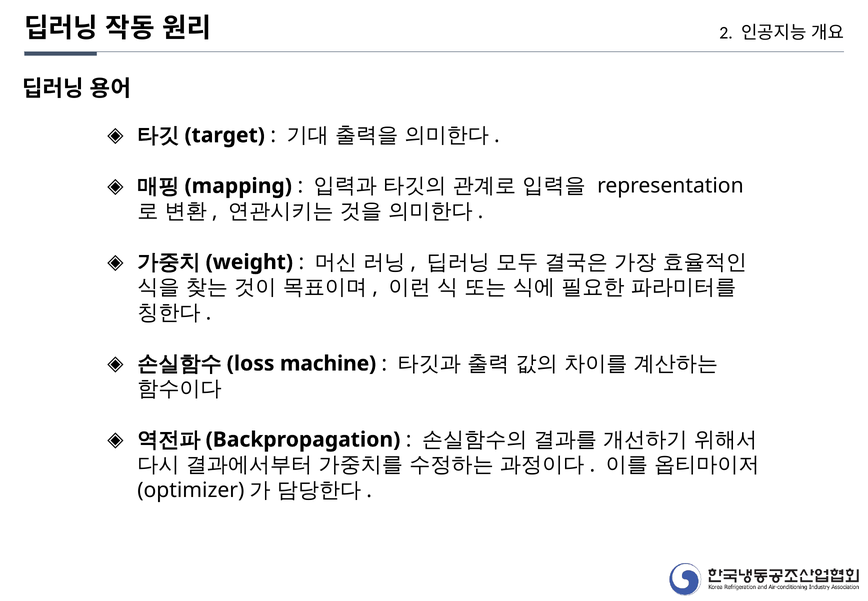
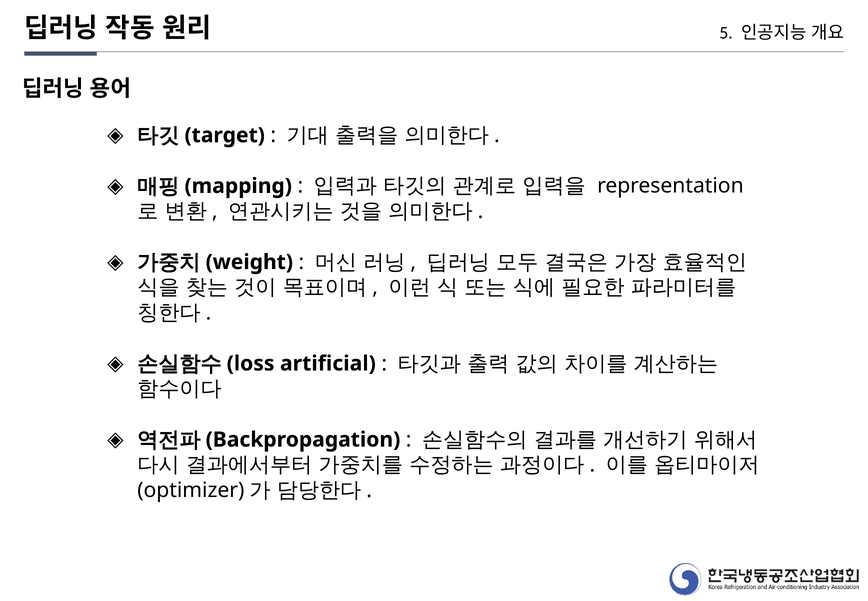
2: 2 -> 5 (726, 33)
machine: machine -> artificial (328, 364)
